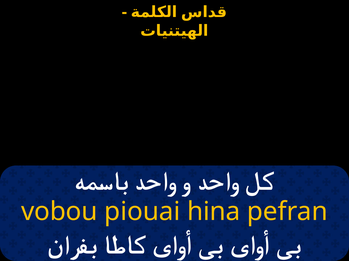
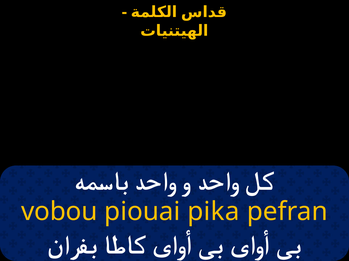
hina: hina -> pika (213, 212)
